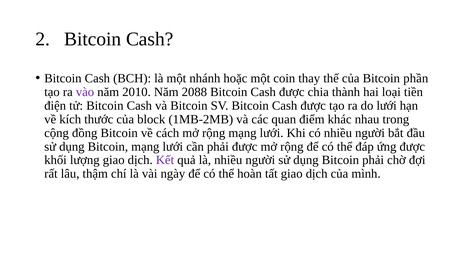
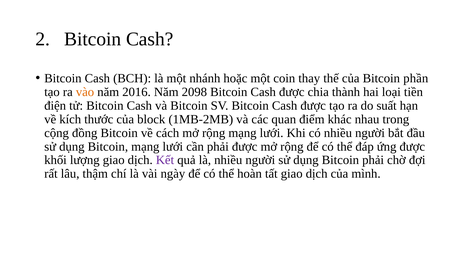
vào colour: purple -> orange (85, 92)
2010: 2010 -> 2016 (137, 92)
2088: 2088 -> 2098 (194, 92)
do lưới: lưới -> suất (387, 106)
